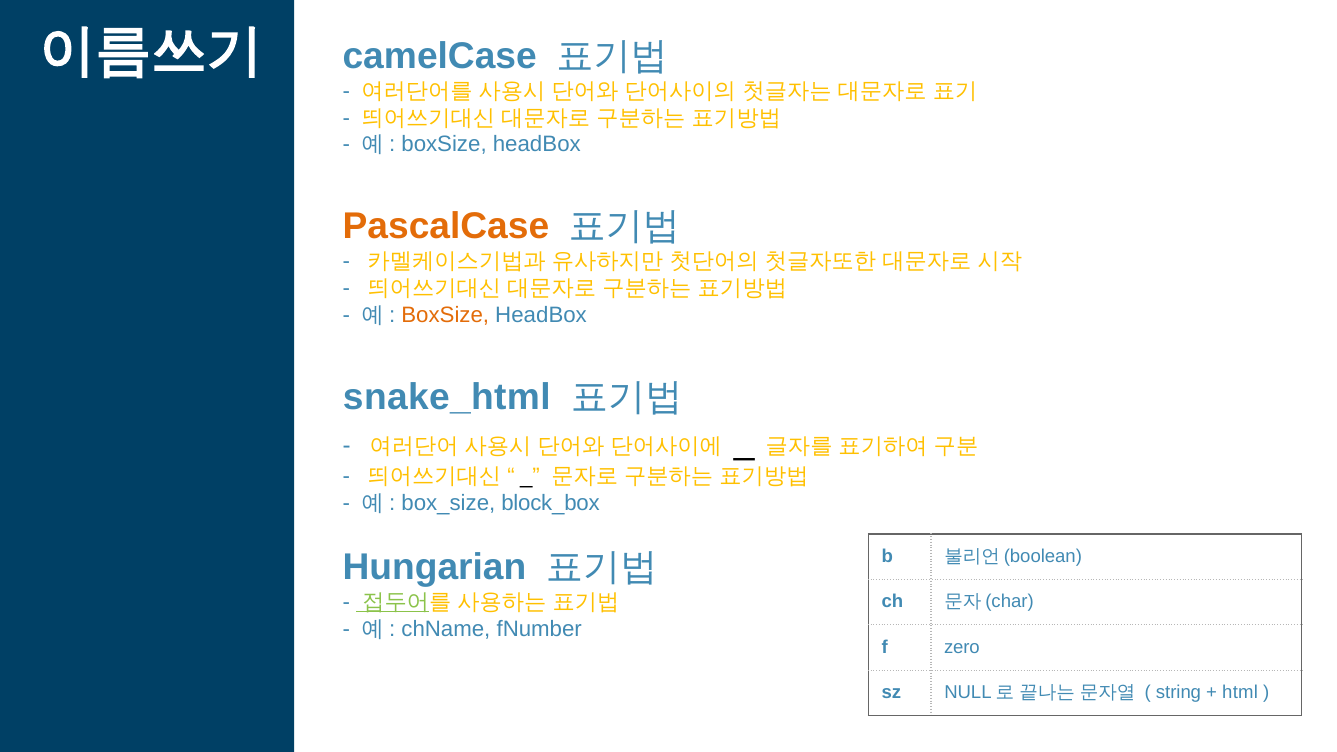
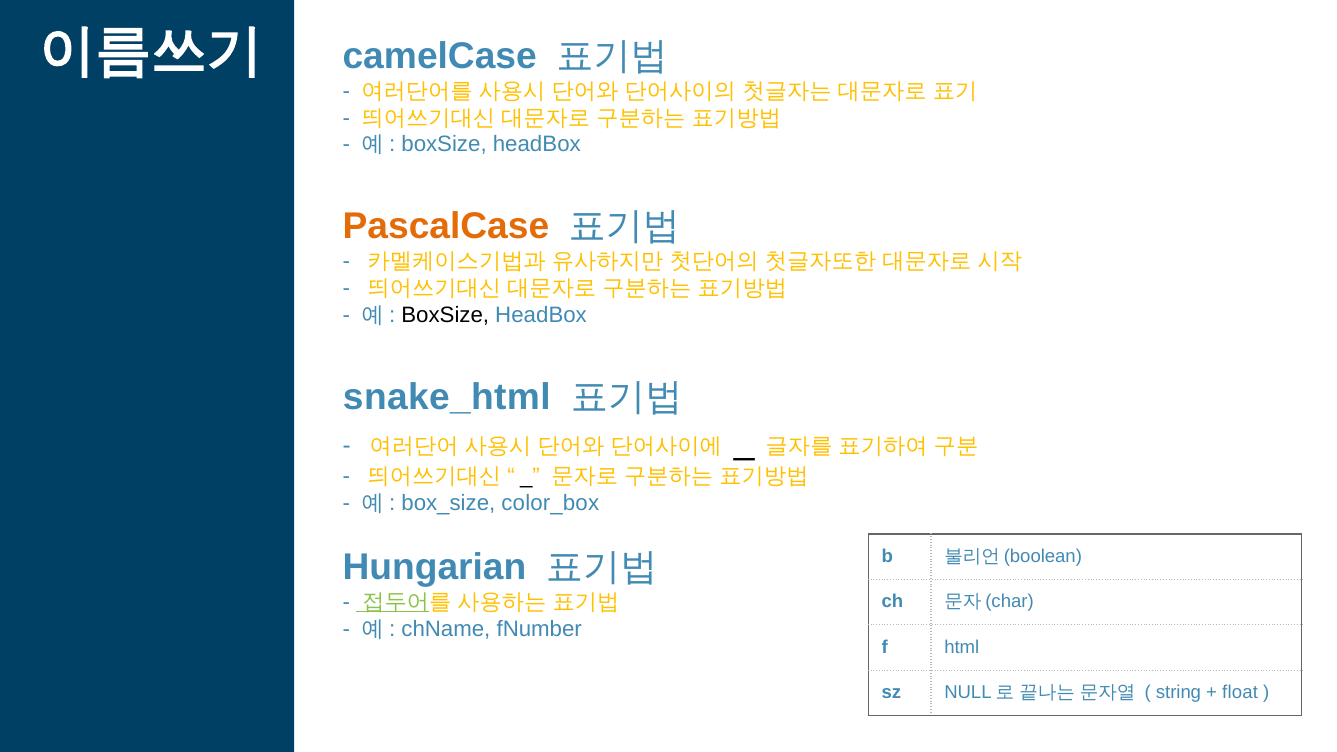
BoxSize colour: orange -> black (445, 315)
block_box: block_box -> color_box (550, 503)
zero: zero -> html (962, 647)
html: html -> float (1240, 692)
